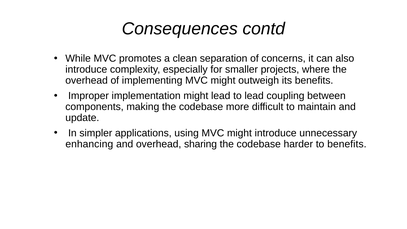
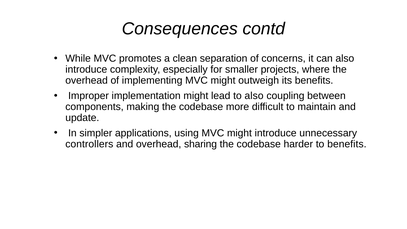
to lead: lead -> also (254, 96)
enhancing: enhancing -> controllers (89, 144)
